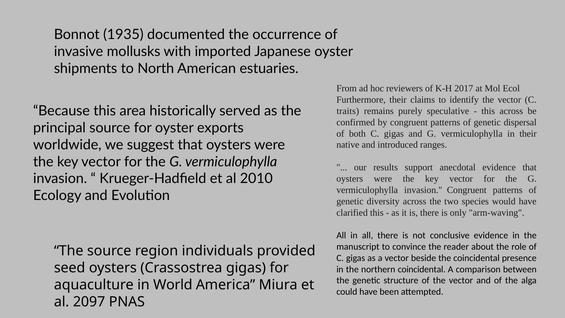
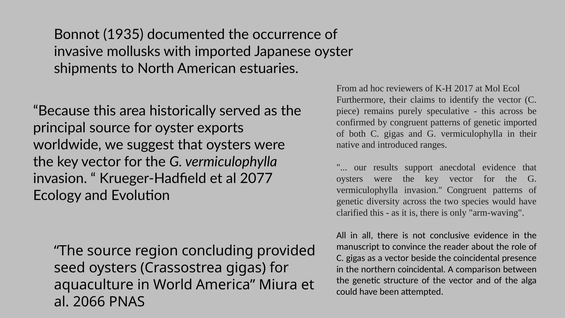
traits: traits -> piece (348, 111)
genetic dispersal: dispersal -> imported (520, 122)
2010: 2010 -> 2077 (256, 179)
individuals: individuals -> concluding (218, 251)
2097: 2097 -> 2066 (89, 302)
